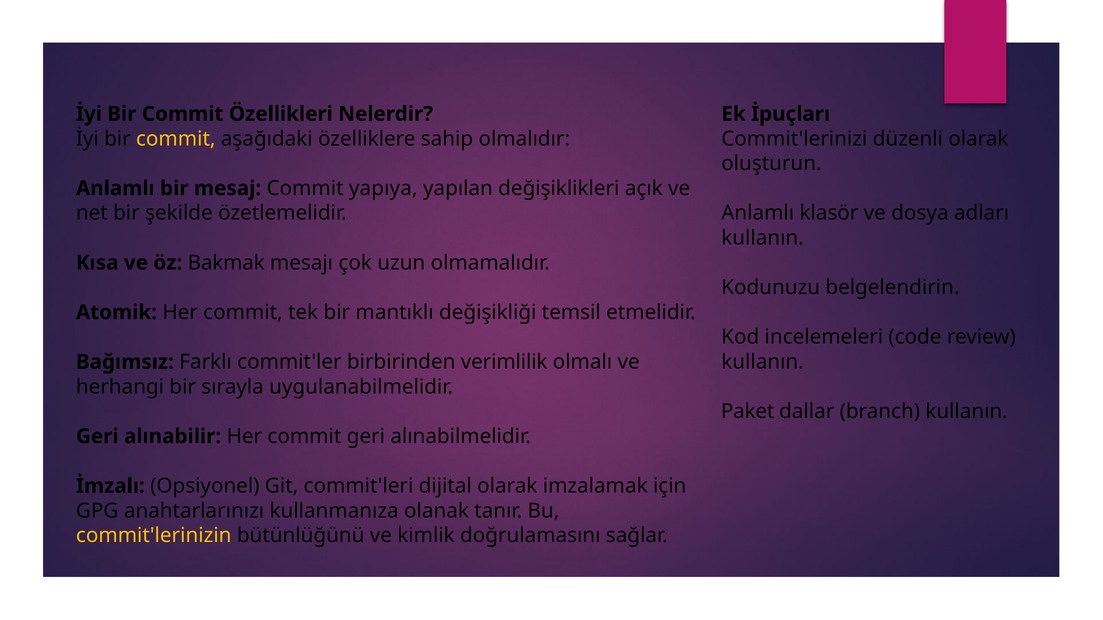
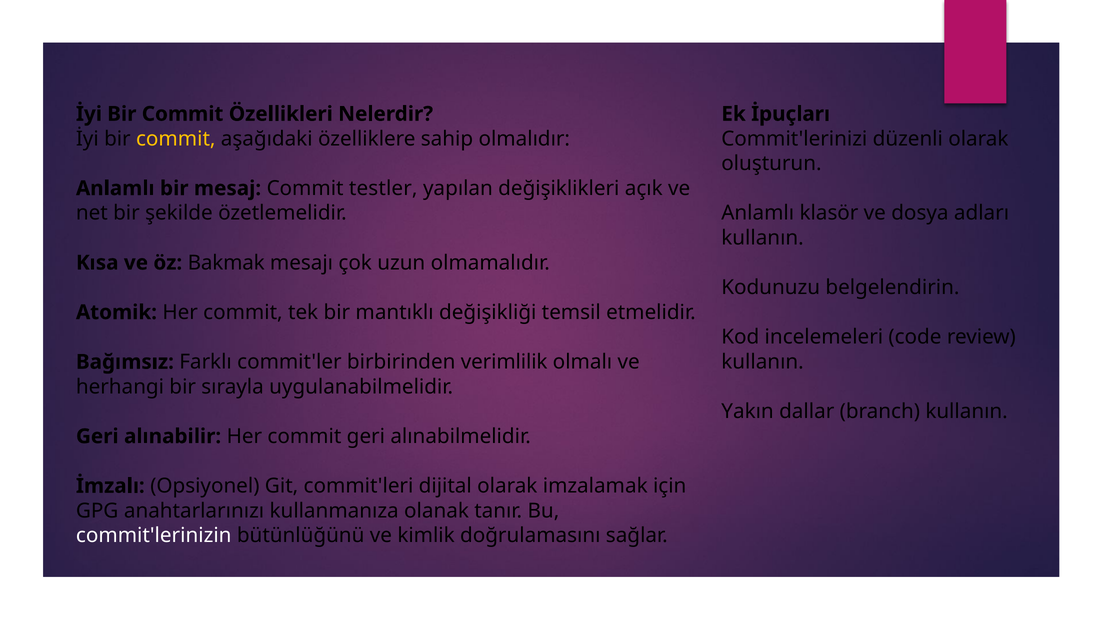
yapıya: yapıya -> testler (383, 188)
Paket: Paket -> Yakın (748, 412)
commit'lerinizin colour: yellow -> white (154, 536)
